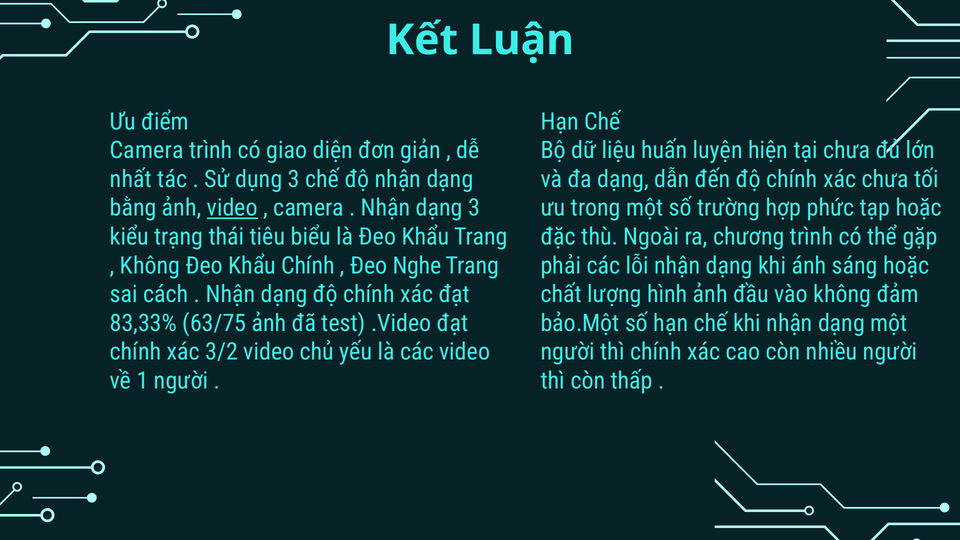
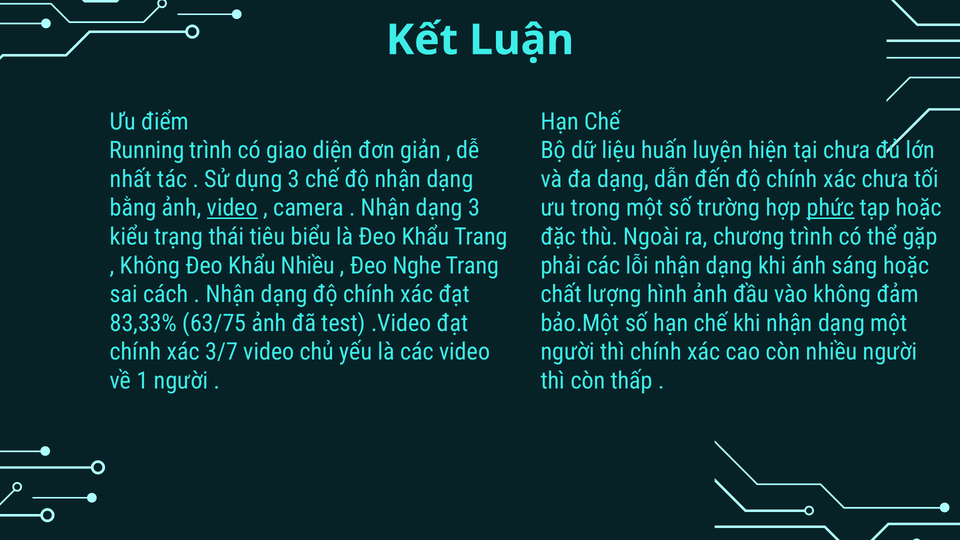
Camera: Camera -> Running (147, 150)
phức underline: none -> present (831, 208)
Khẩu Chính: Chính -> Nhiều (308, 266)
3/2: 3/2 -> 3/7 (222, 352)
